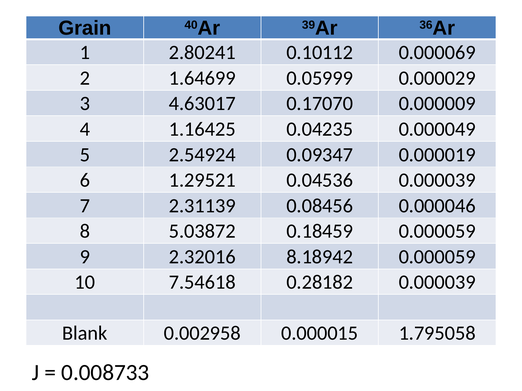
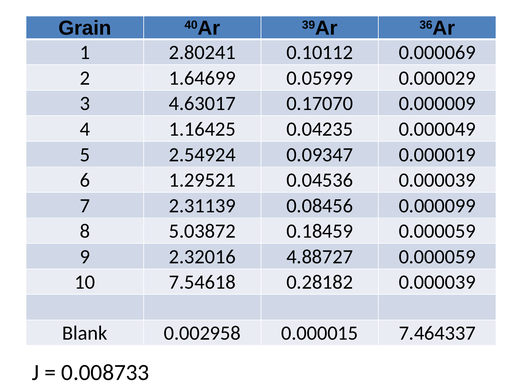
0.000046: 0.000046 -> 0.000099 (437, 206)
8.18942: 8.18942 -> 4.88727 (320, 257)
1.795058: 1.795058 -> 7.464337 (437, 334)
